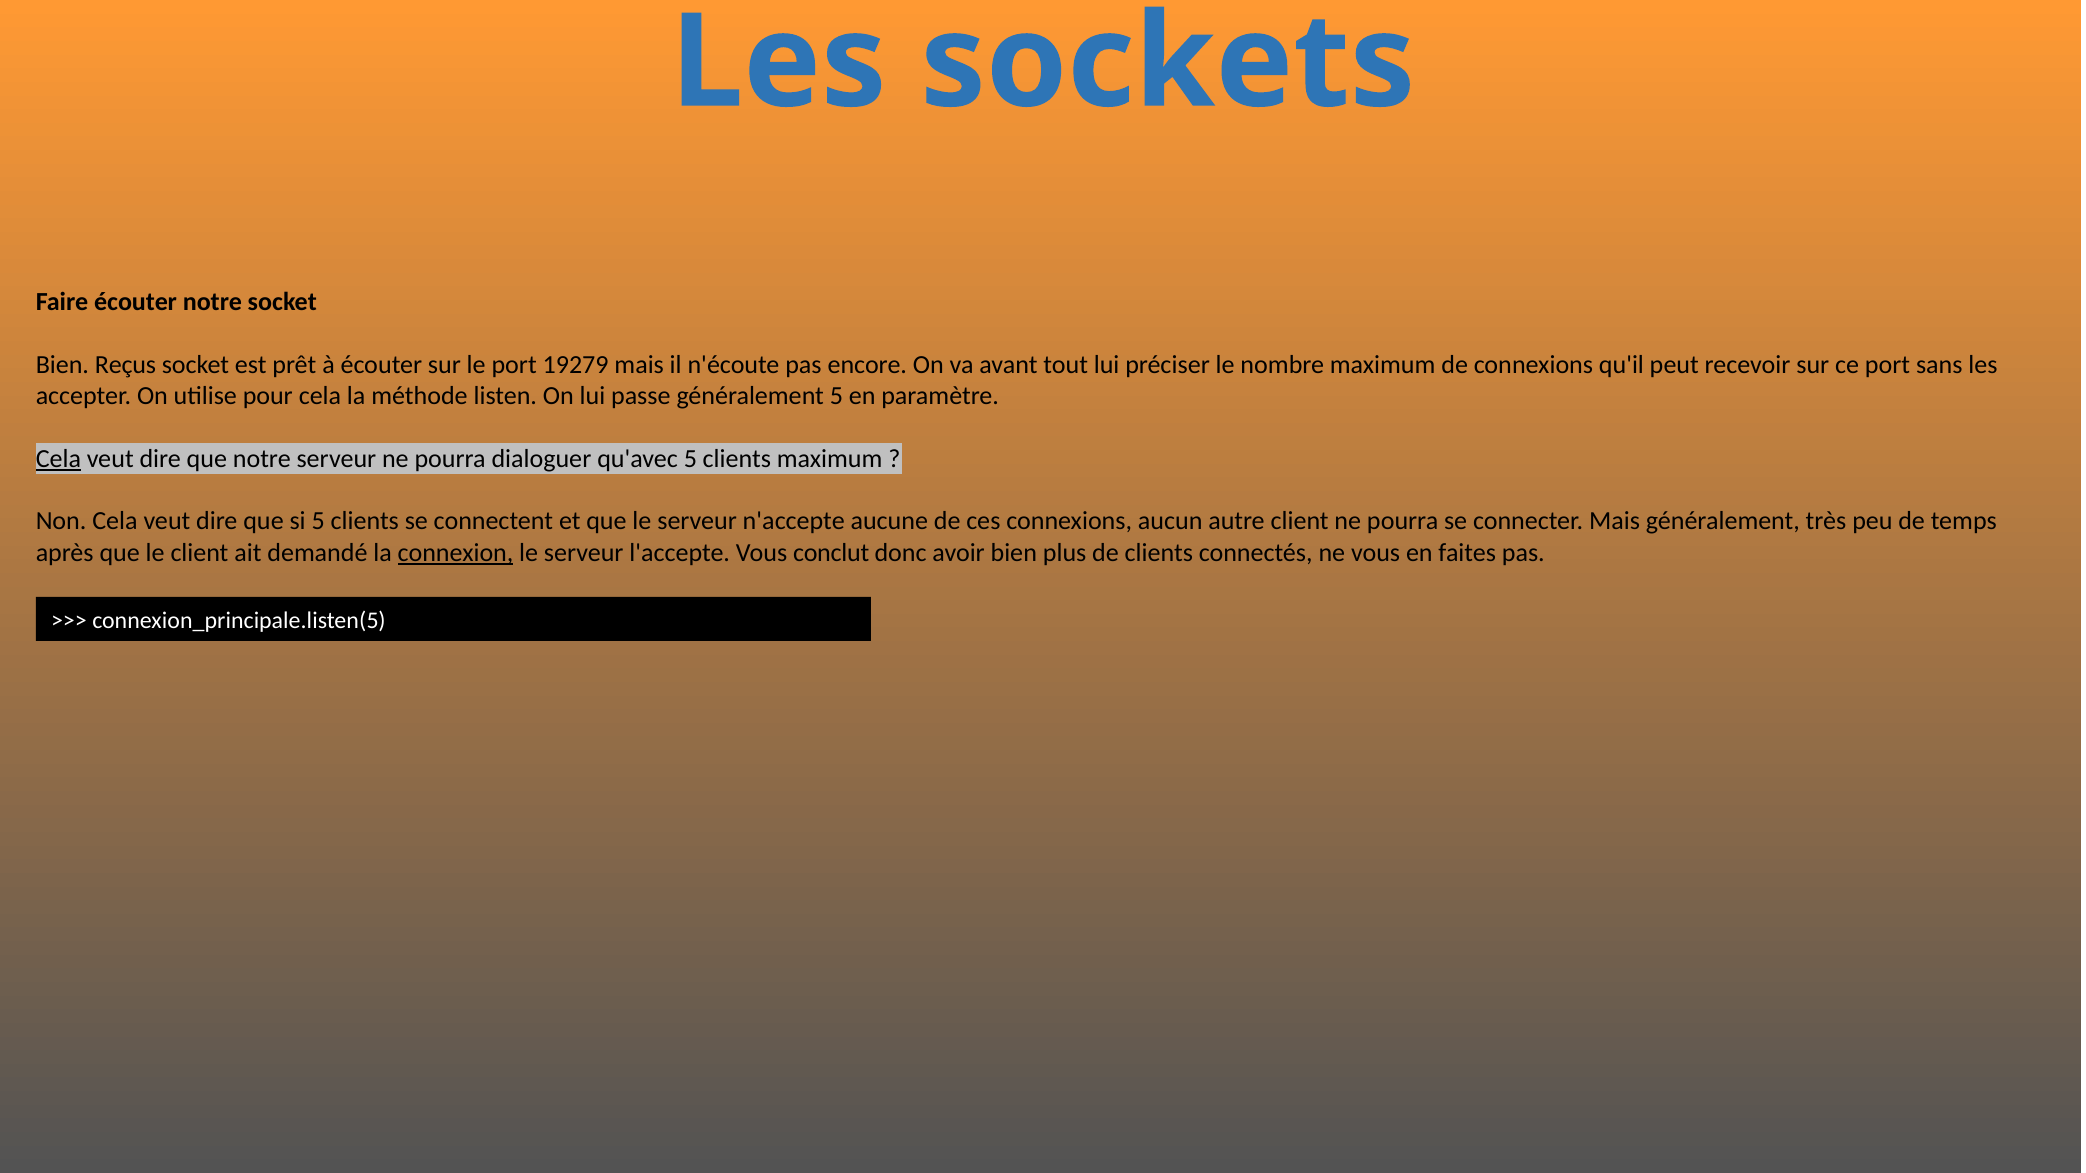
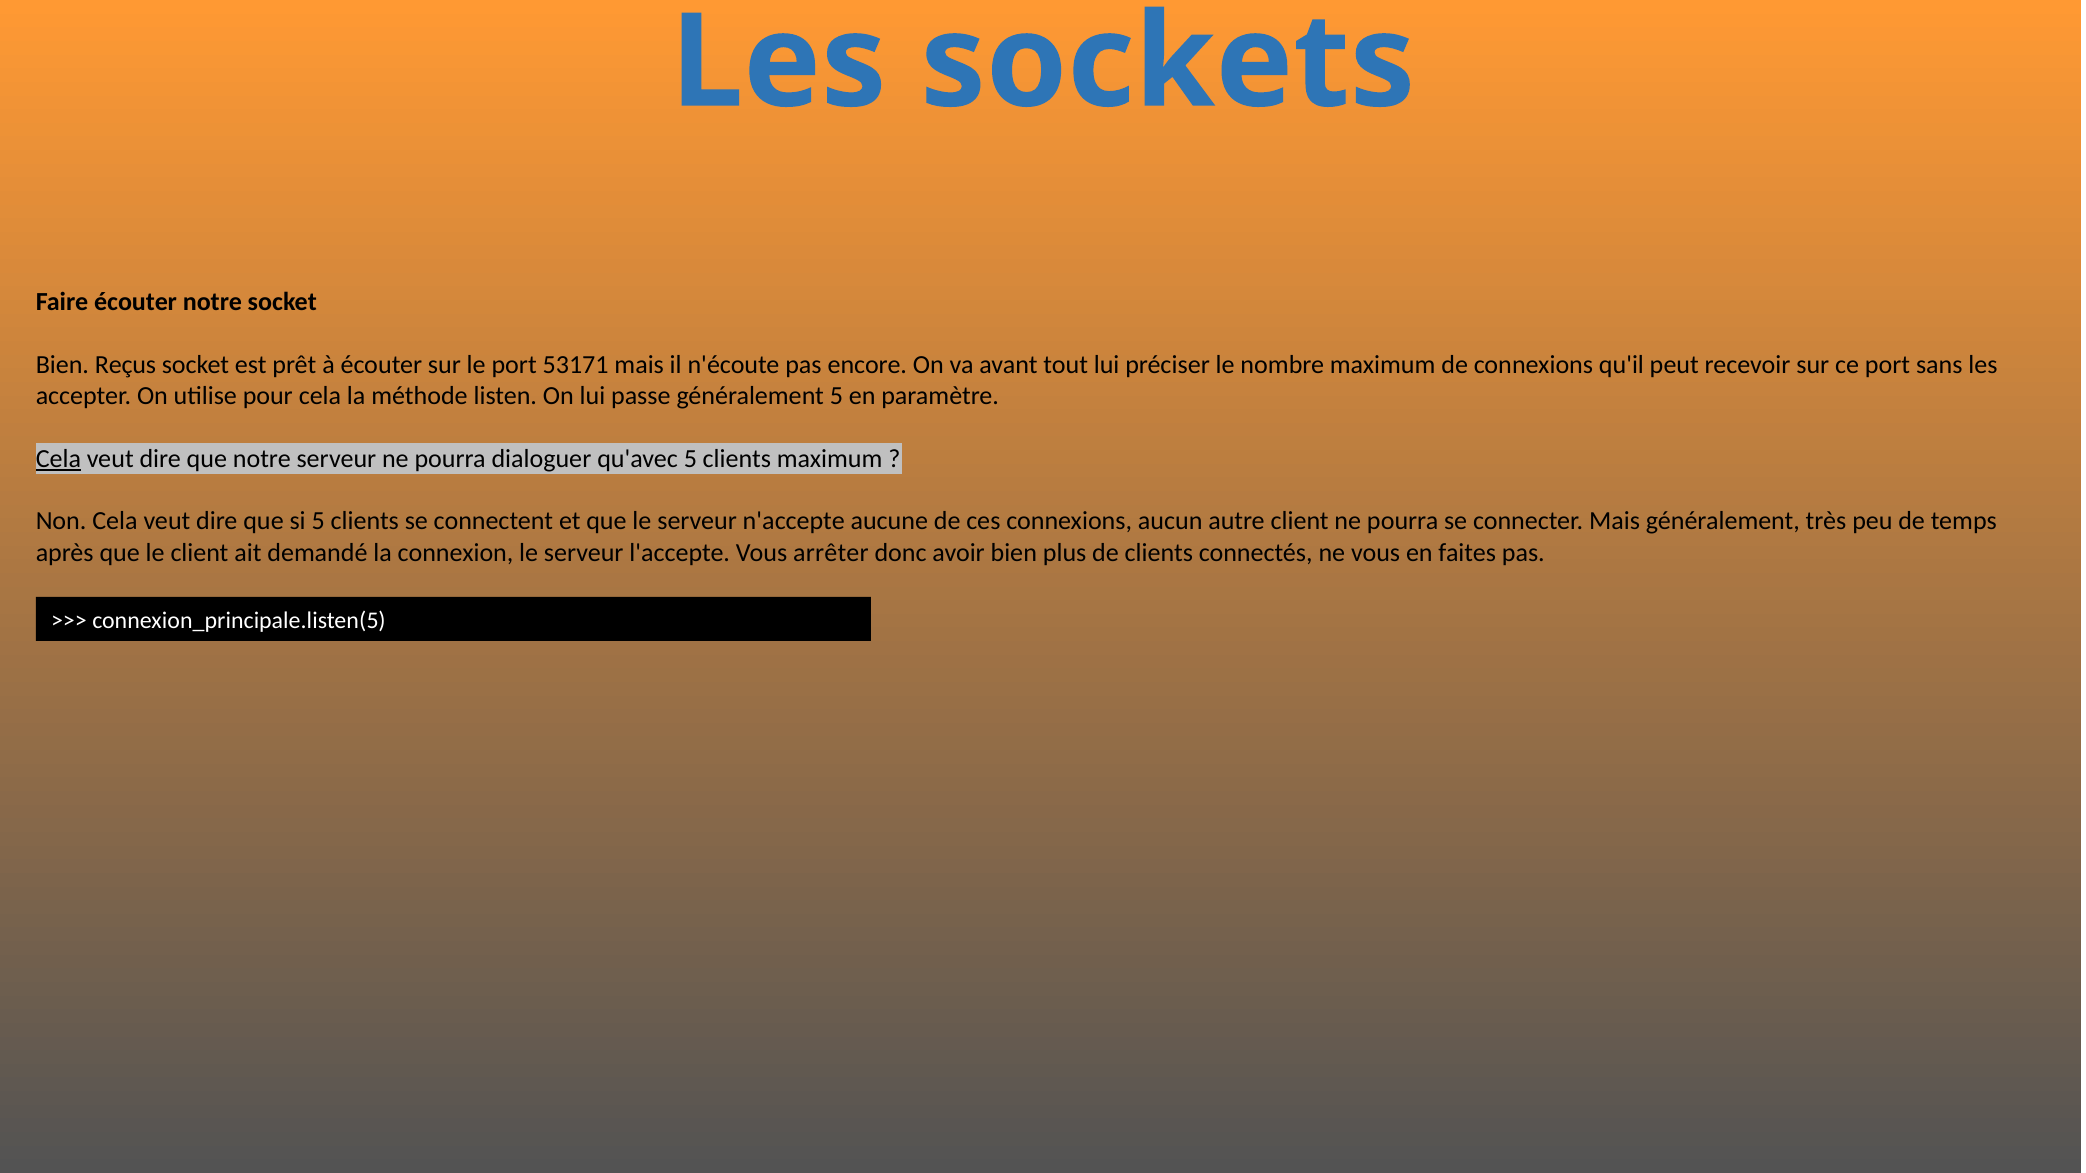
19279: 19279 -> 53171 (576, 365)
connexion underline: present -> none (456, 553)
conclut: conclut -> arrêter (831, 553)
